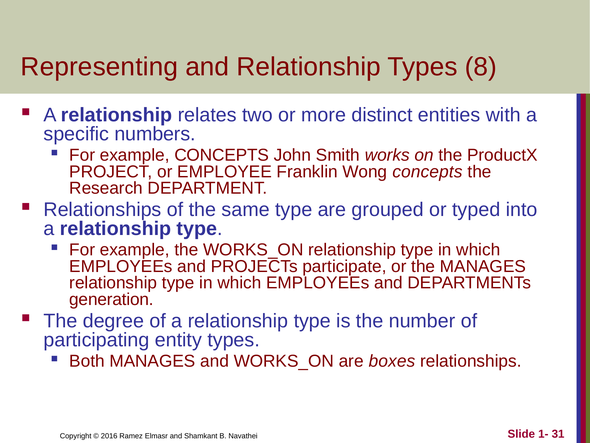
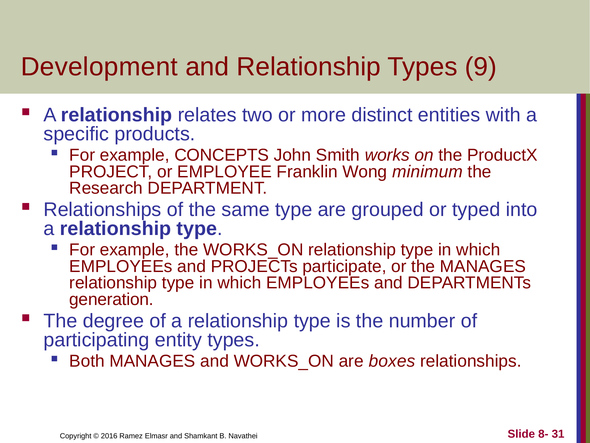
Representing: Representing -> Development (99, 67)
8: 8 -> 9 (481, 67)
numbers: numbers -> products (155, 134)
Wong concepts: concepts -> minimum (427, 171)
1-: 1- -> 8- (543, 433)
